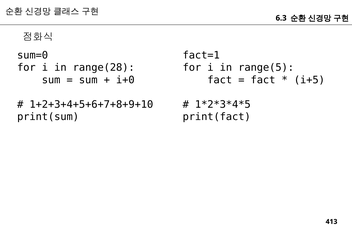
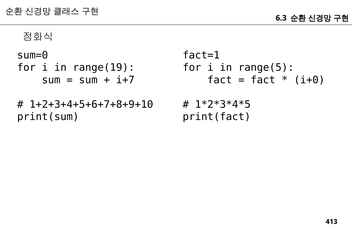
range(28: range(28 -> range(19 (104, 68)
i+0: i+0 -> i+7 (125, 80)
i+5: i+5 -> i+0 (309, 80)
